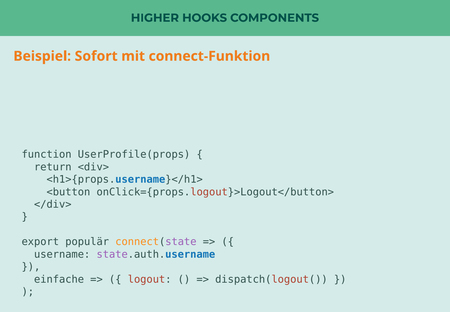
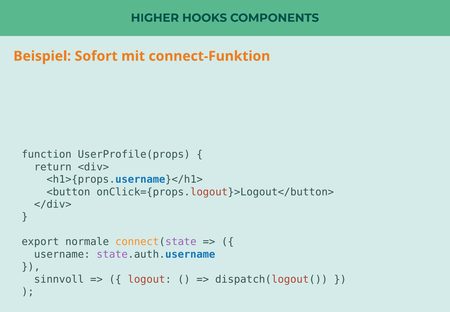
populär: populär -> normale (87, 241)
einfache: einfache -> sinnvoll (59, 279)
